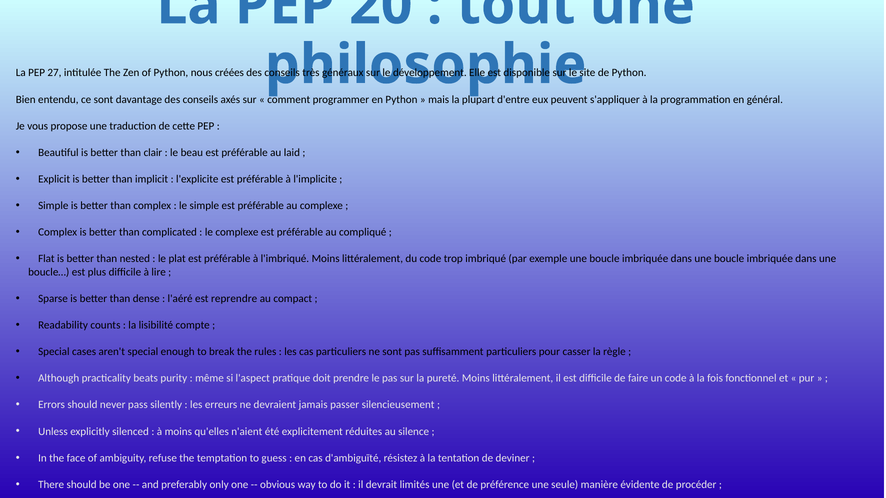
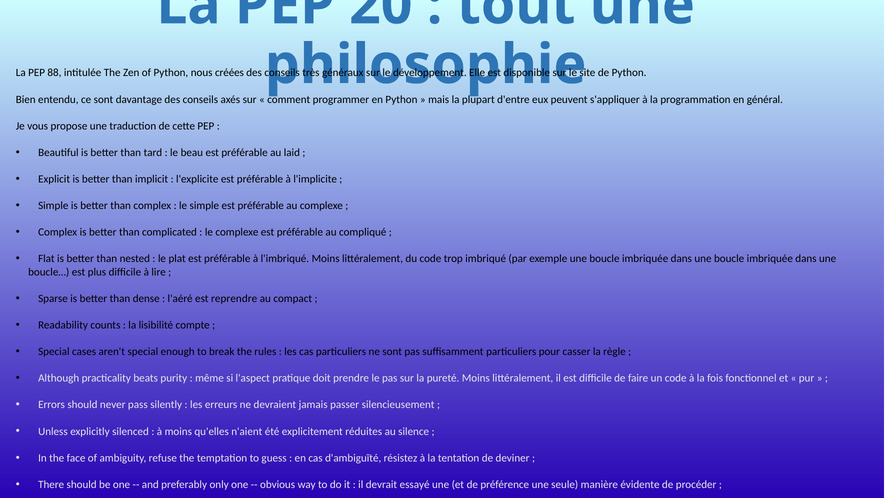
27: 27 -> 88 (54, 73)
clair: clair -> tard (153, 153)
limités: limités -> essayé (415, 485)
